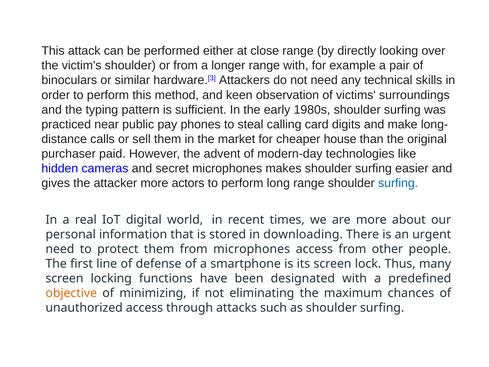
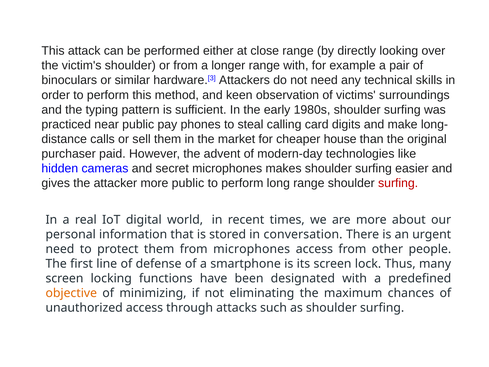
more actors: actors -> public (188, 183)
surfing colour: blue -> red (398, 183)
downloading: downloading -> conversation (303, 234)
